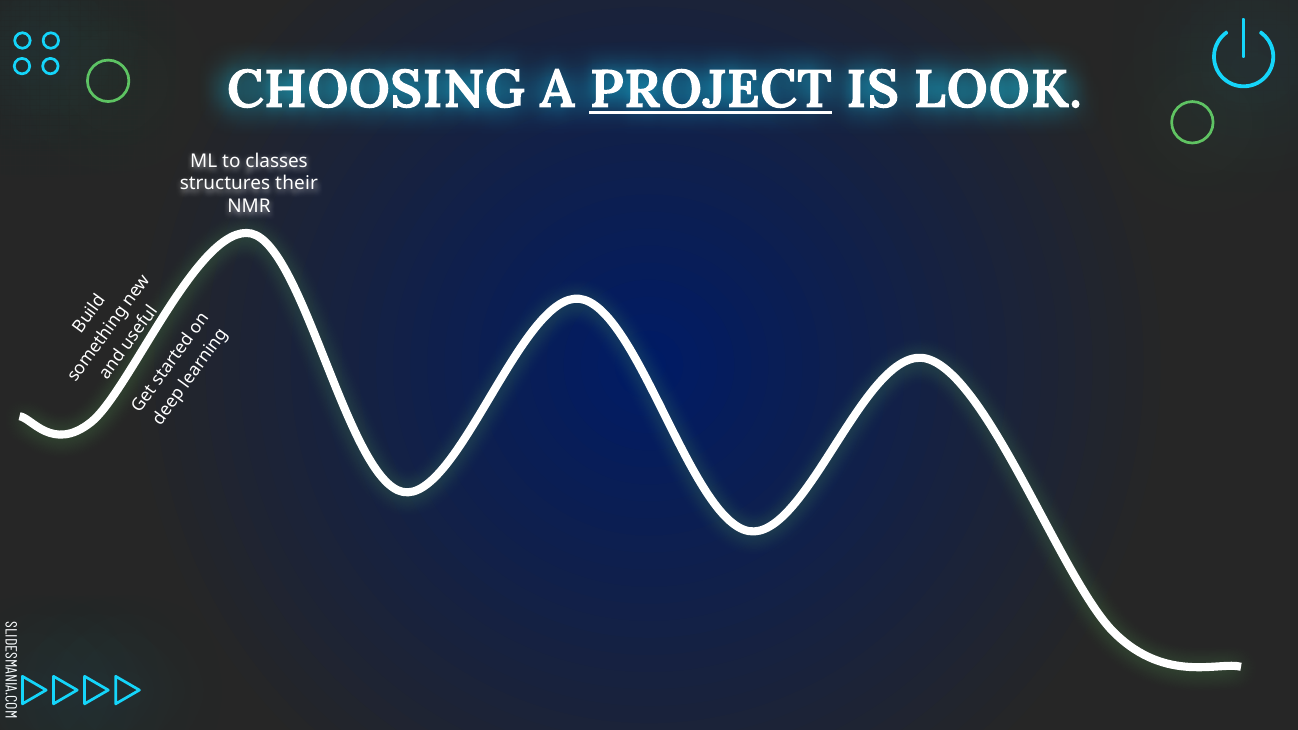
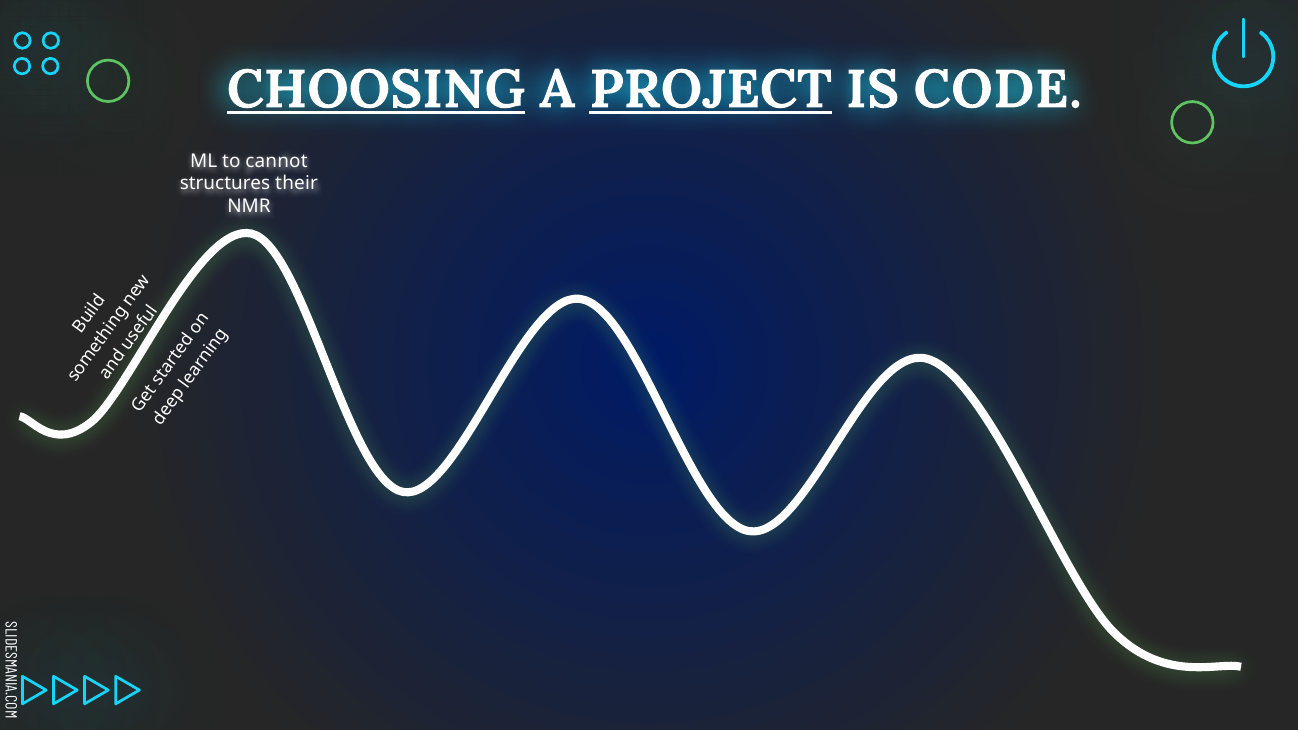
CHOOSING underline: none -> present (376, 90)
LOOK: LOOK -> CODE (998, 90)
classes: classes -> cannot (277, 161)
